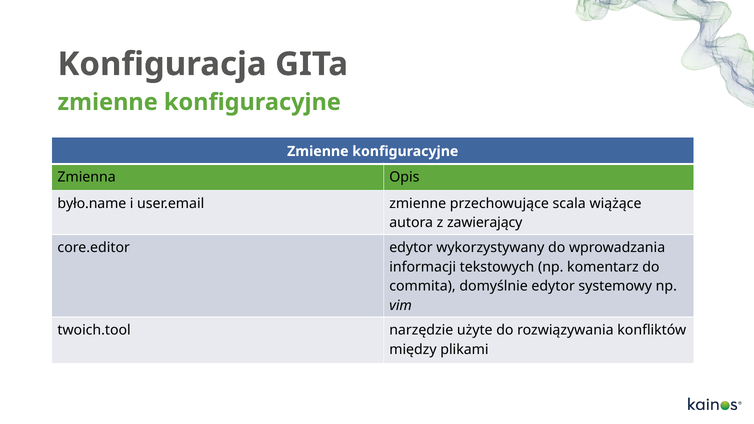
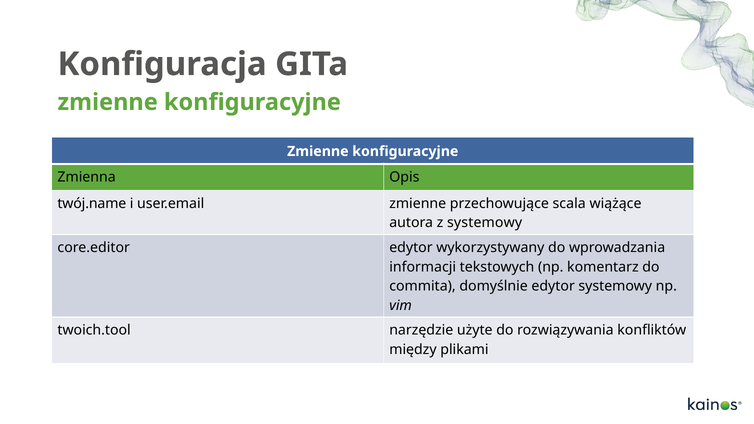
było.name: było.name -> twój.name (92, 204)
z zawierający: zawierający -> systemowy (485, 223)
